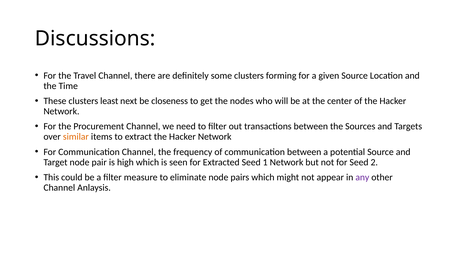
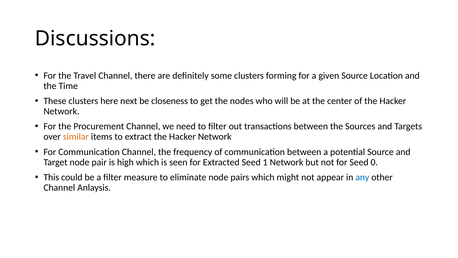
least: least -> here (109, 101)
2: 2 -> 0 (374, 162)
any colour: purple -> blue (362, 177)
